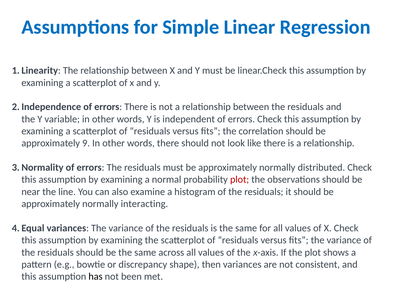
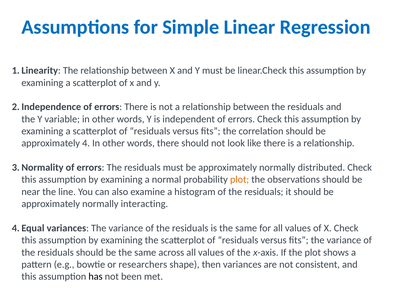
9: 9 -> 4 (86, 143)
plot colour: red -> orange (240, 180)
discrepancy: discrepancy -> researchers (143, 264)
